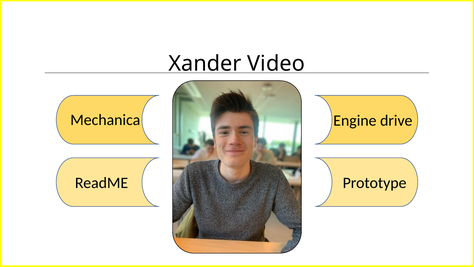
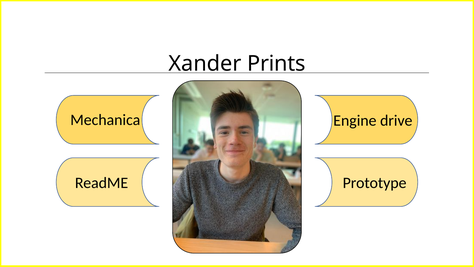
Video: Video -> Prints (276, 64)
